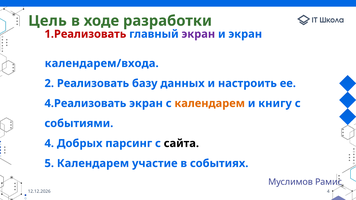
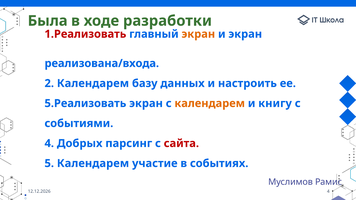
Цель: Цель -> Была (48, 21)
экран colour: purple -> orange (198, 34)
календарем/входа: календарем/входа -> реализована/входа (102, 63)
2 Реализовать: Реализовать -> Календарем (93, 83)
4.Реализовать: 4.Реализовать -> 5.Реализовать (85, 103)
сайта colour: black -> red (181, 144)
